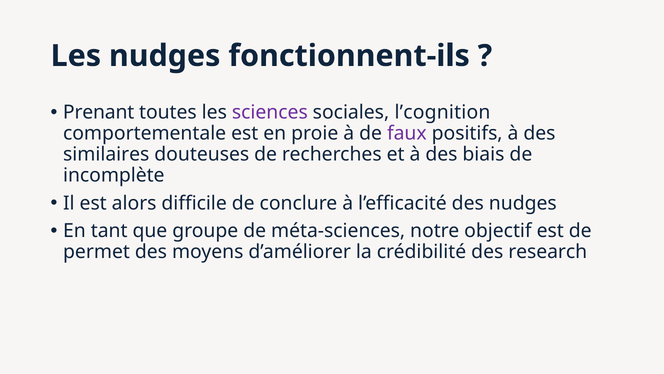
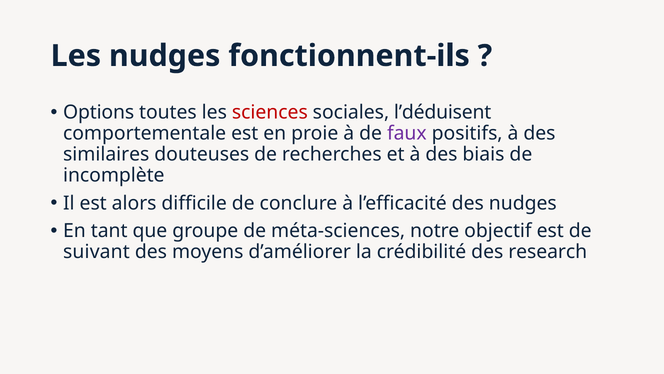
Prenant: Prenant -> Options (99, 112)
sciences colour: purple -> red (270, 112)
l’cognition: l’cognition -> l’déduisent (443, 112)
permet: permet -> suivant (96, 252)
